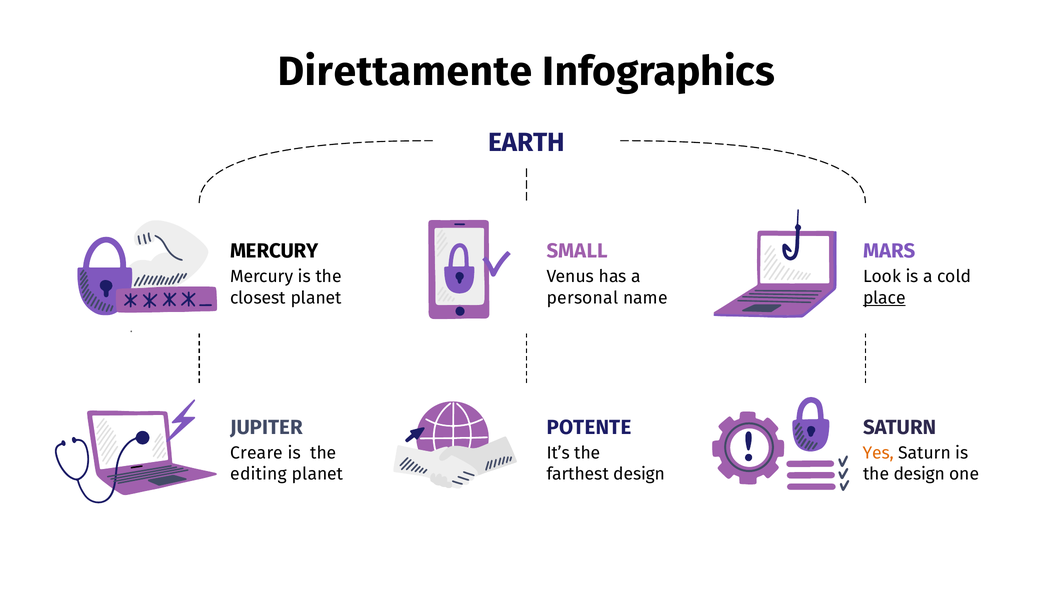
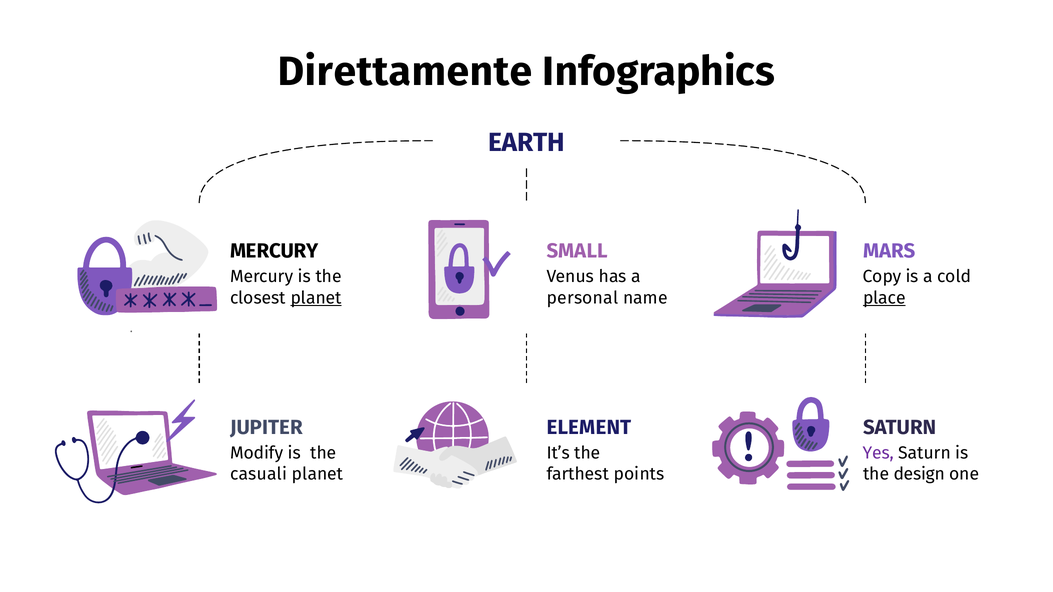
Look: Look -> Copy (882, 277)
planet underline: none -> present (316, 298)
POTENTE: POTENTE -> ELEMENT (589, 428)
Creare: Creare -> Modify (257, 453)
Yes colour: orange -> purple (878, 453)
editing: editing -> casuali (259, 474)
farthest design: design -> points (639, 474)
